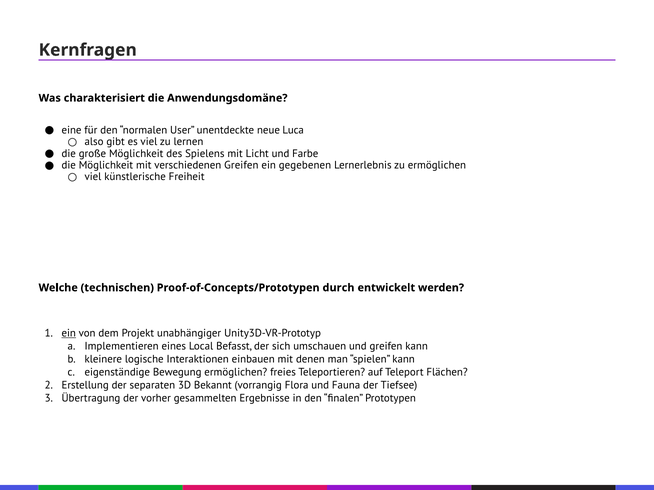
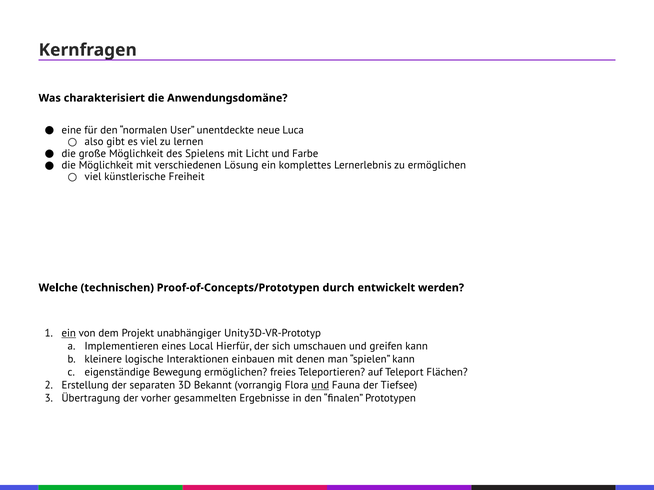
verschiedenen Greifen: Greifen -> Lösung (241, 165)
gegebenen: gegebenen -> komplettes (305, 165)
Befasst: Befasst -> Hierfür (234, 346)
und underline: none -> present (320, 385)
